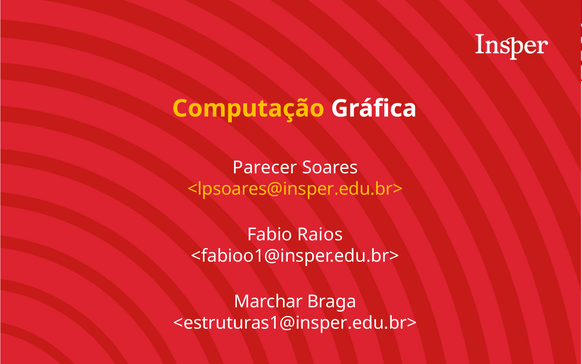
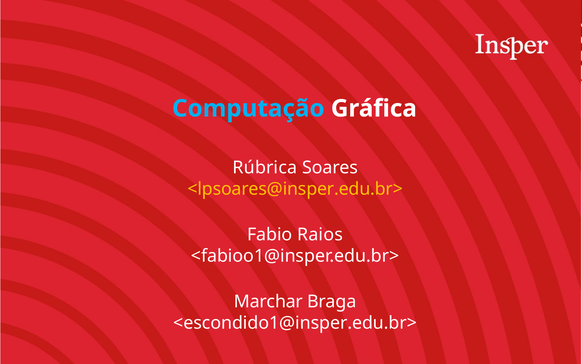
Computação colour: yellow -> light blue (248, 108)
Parecer: Parecer -> Rúbrica (265, 168)
<estruturas1@insper.edu.br>: <estruturas1@insper.edu.br> -> <escondido1@insper.edu.br> (295, 323)
